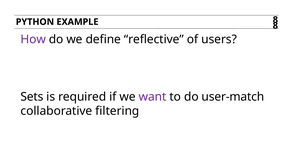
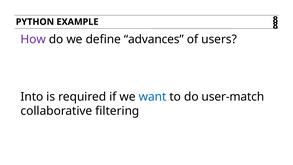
reflective: reflective -> advances (154, 39)
Sets: Sets -> Into (32, 96)
want colour: purple -> blue (153, 96)
